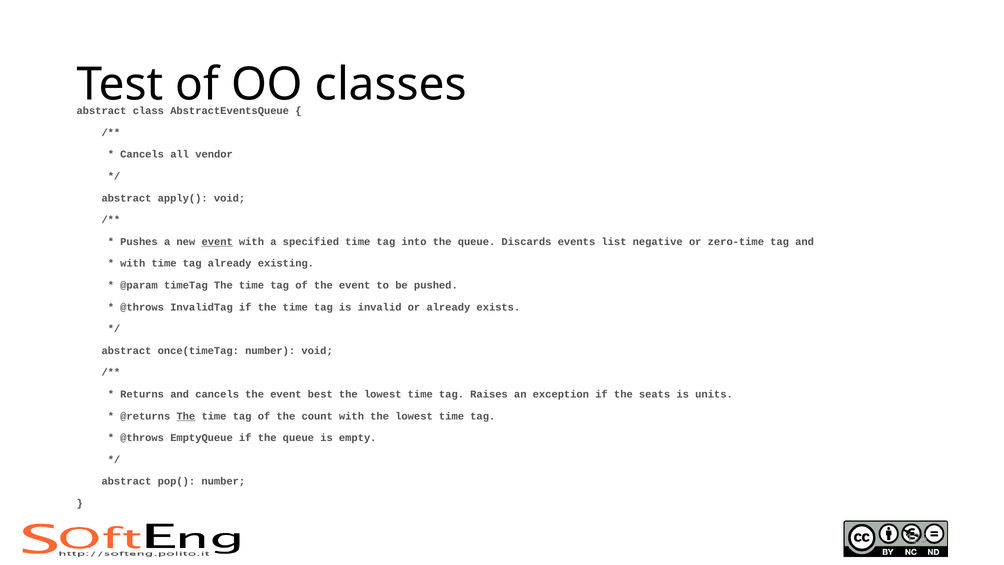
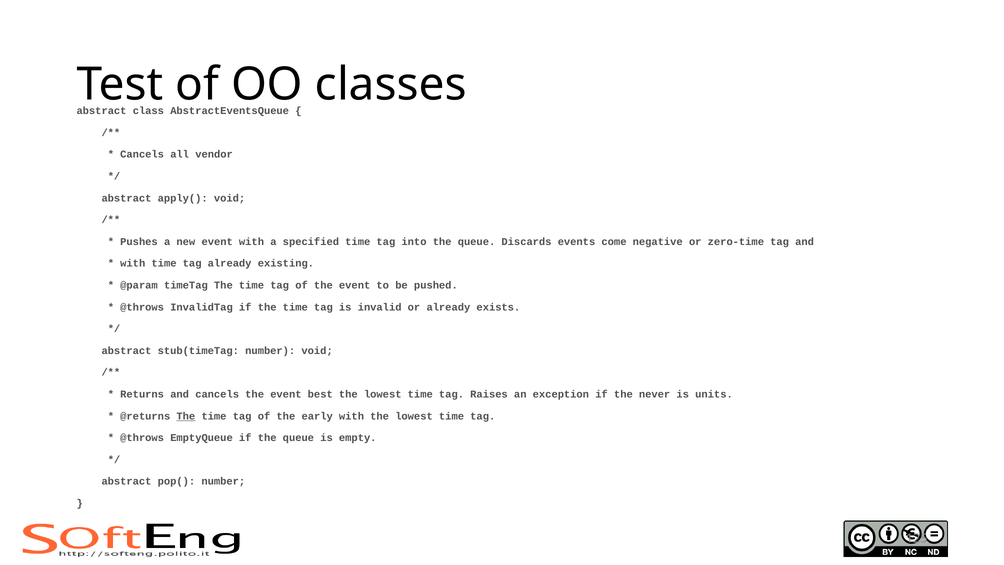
event underline: present -> none (217, 242)
list: list -> come (614, 242)
once(timeTag: once(timeTag -> stub(timeTag (198, 351)
seats: seats -> never (655, 394)
count: count -> early (317, 416)
